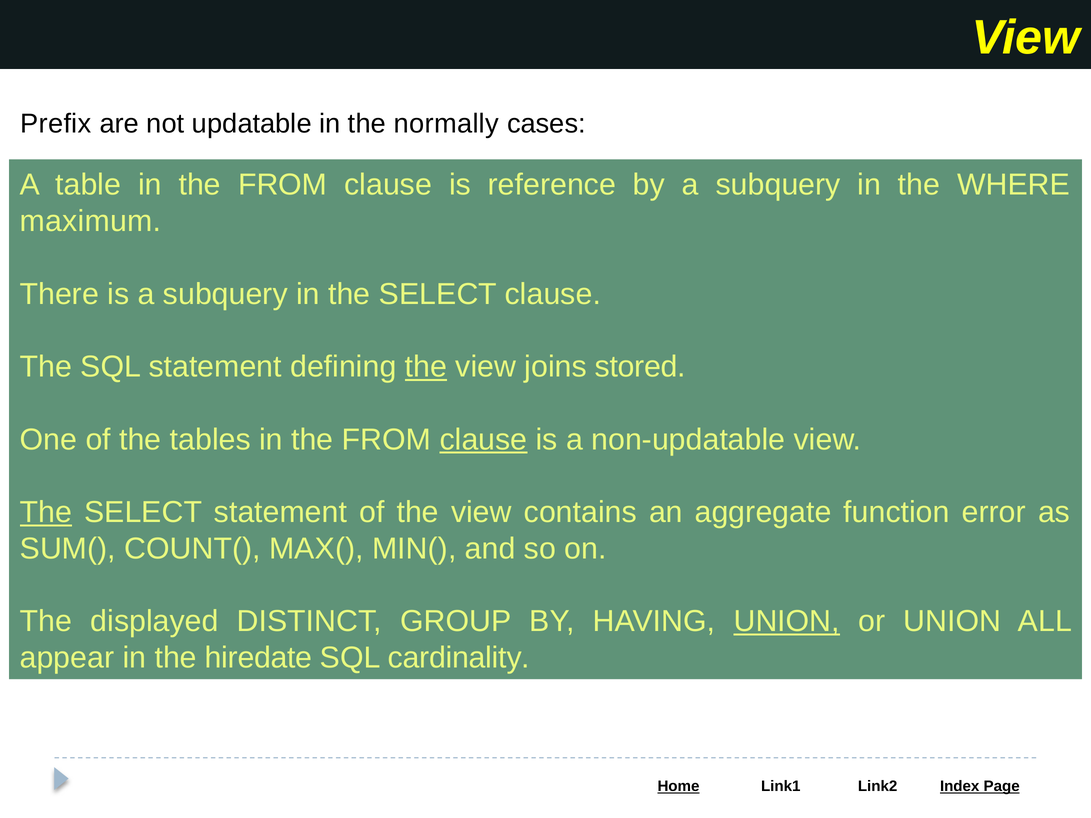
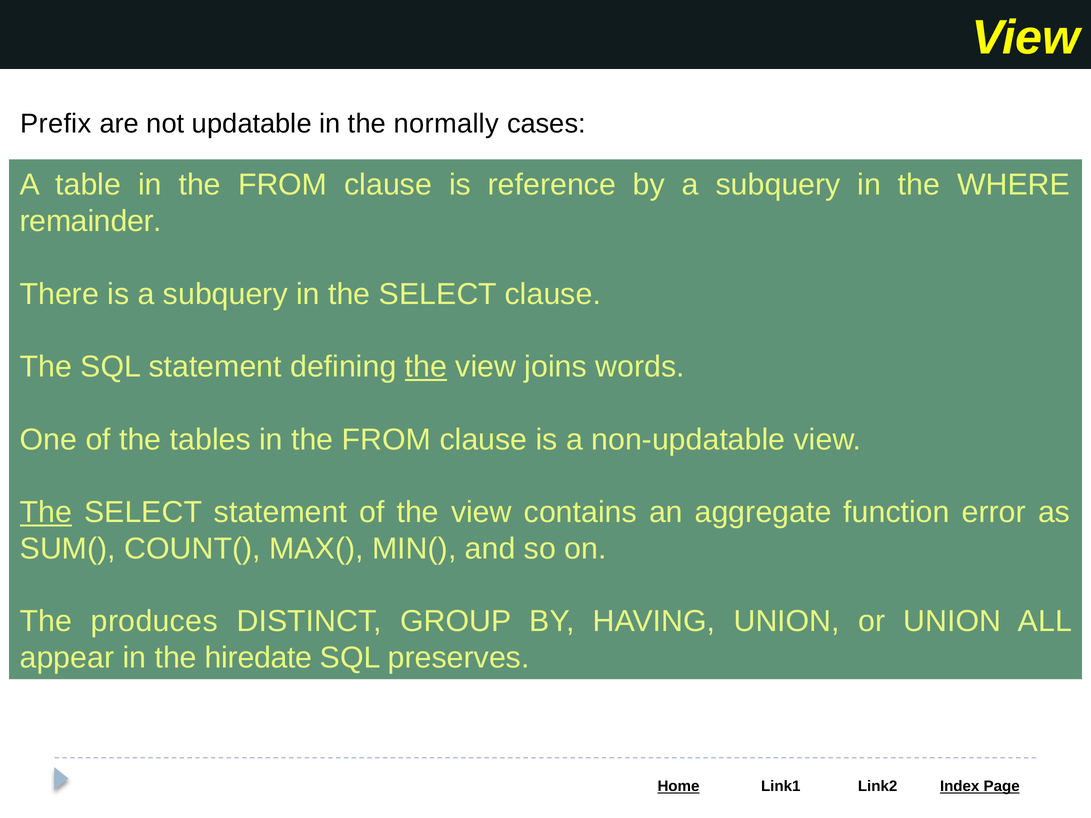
maximum: maximum -> remainder (91, 221)
stored: stored -> words (640, 367)
clause underline: present -> none (483, 440)
displayed: displayed -> produces (154, 622)
UNION underline: present -> none (787, 622)
cardinality: cardinality -> preserves (459, 658)
